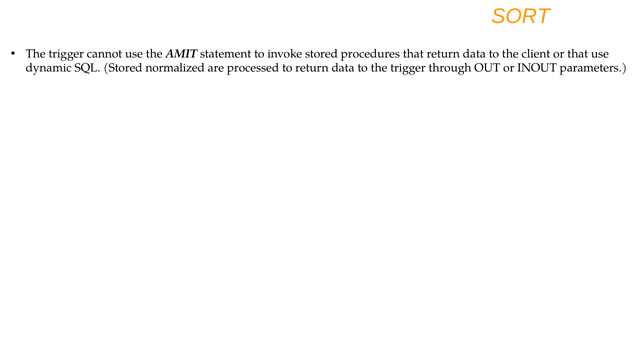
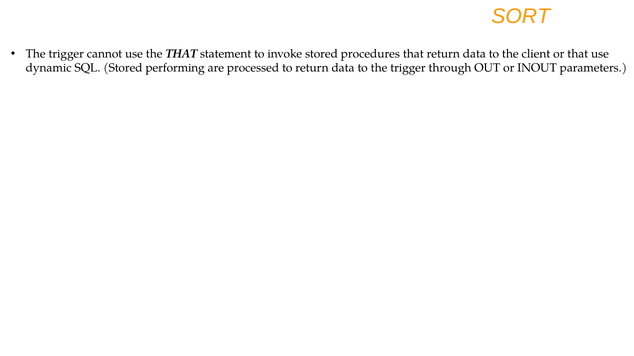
the AMIT: AMIT -> THAT (181, 54)
normalized: normalized -> performing (175, 68)
